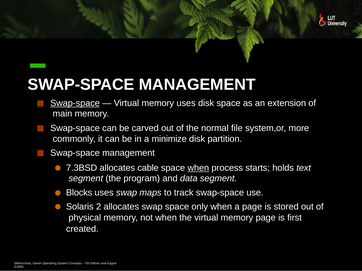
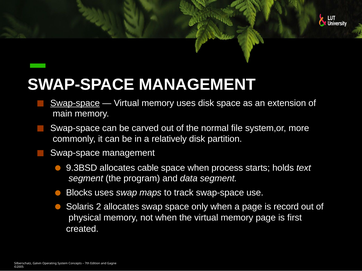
minimize: minimize -> relatively (169, 139)
7.3BSD: 7.3BSD -> 9.3BSD (82, 168)
when underline: present -> none (198, 168)
stored: stored -> record (286, 207)
